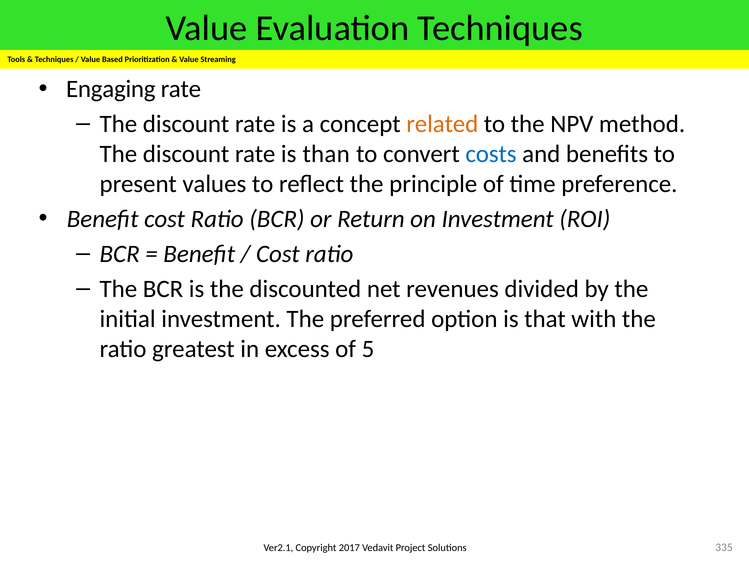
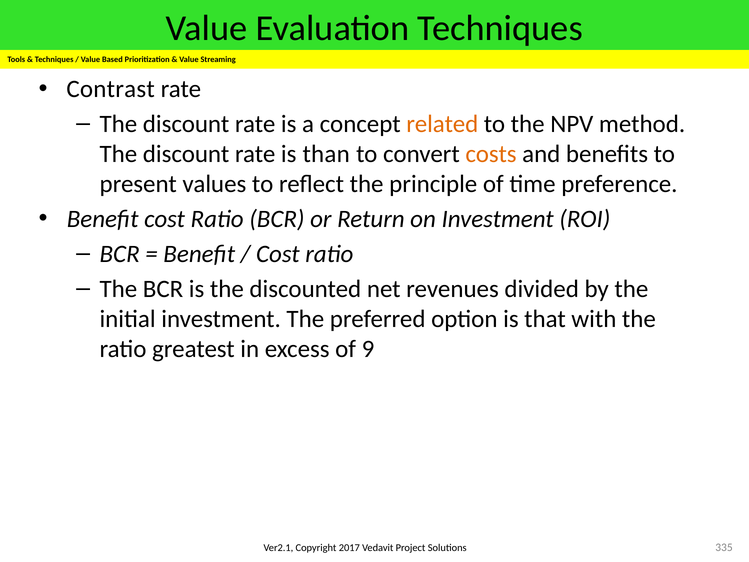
Engaging: Engaging -> Contrast (111, 89)
costs colour: blue -> orange (491, 154)
5: 5 -> 9 (368, 349)
